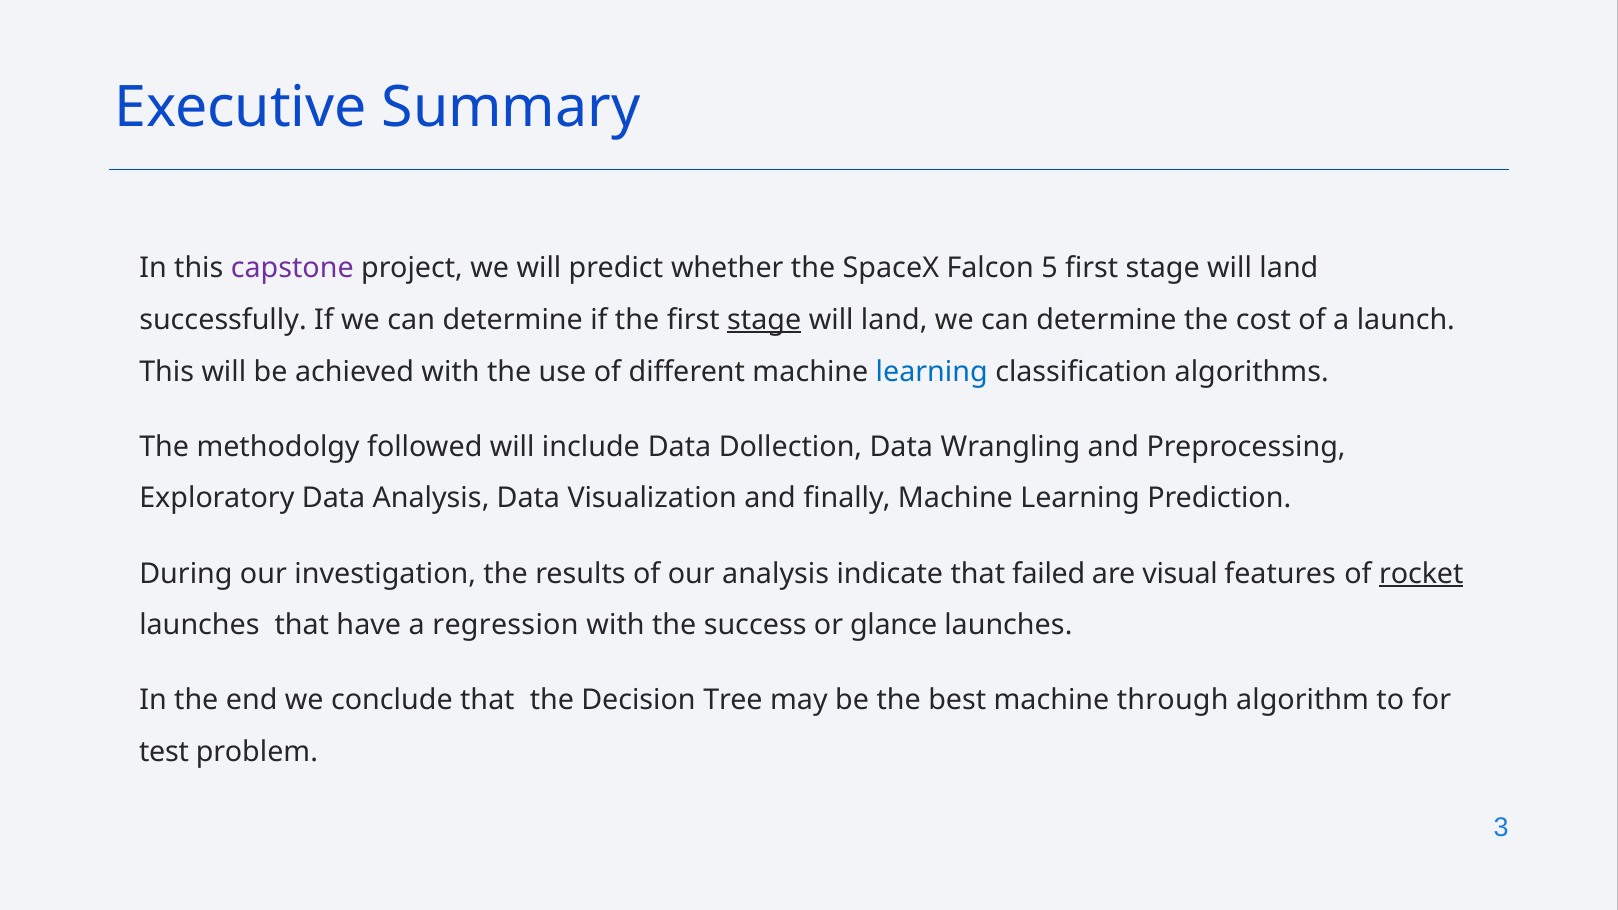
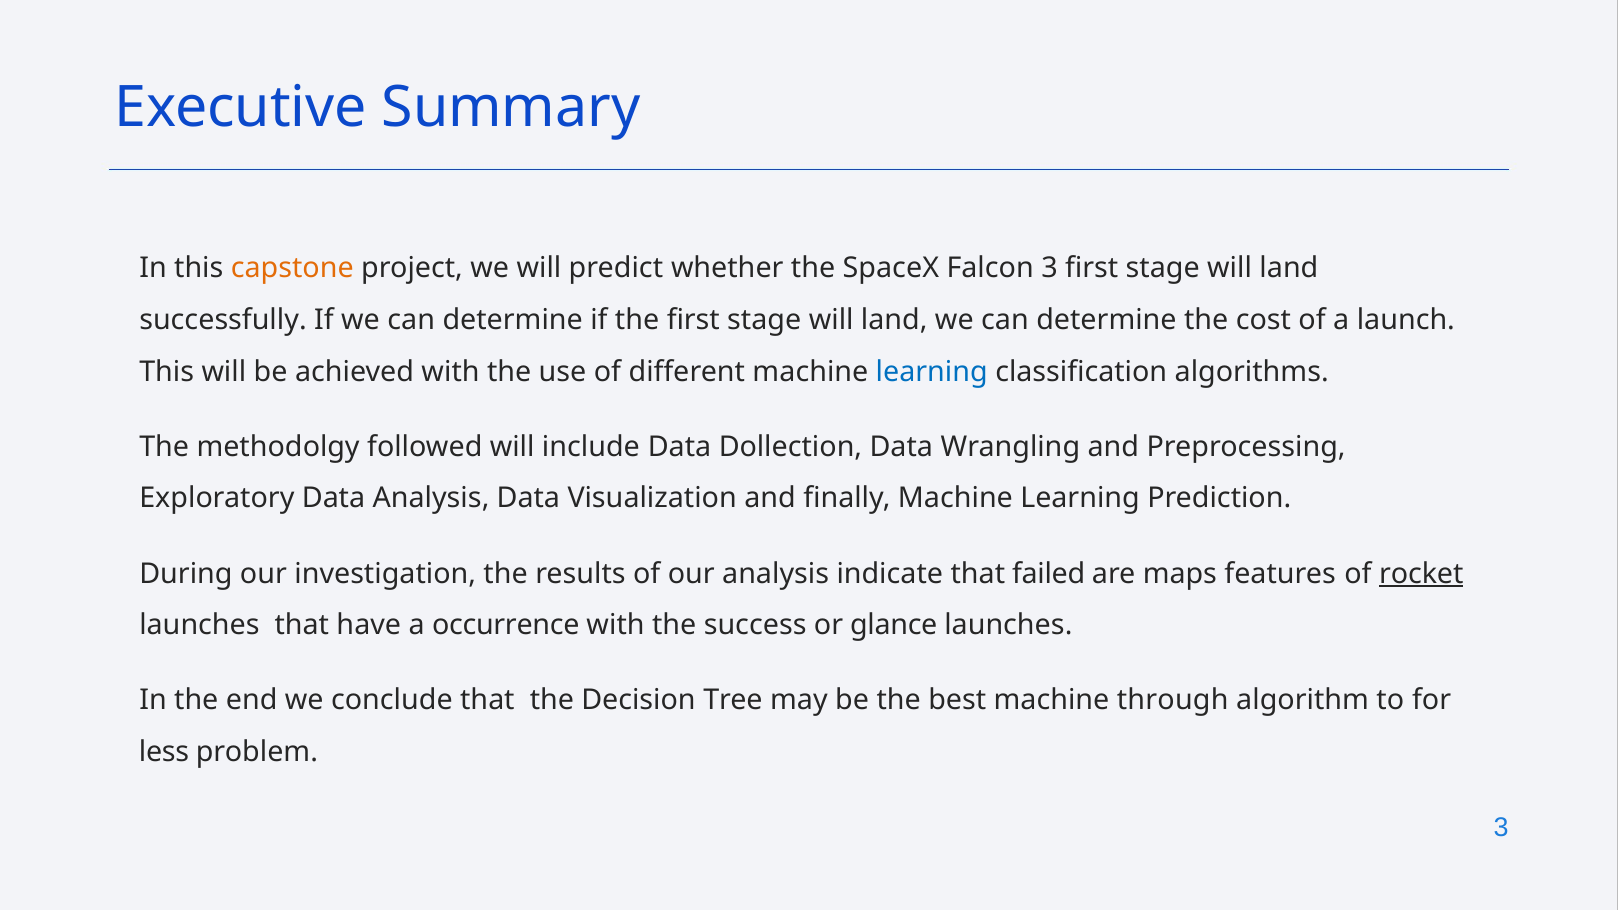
capstone colour: purple -> orange (292, 268)
Falcon 5: 5 -> 3 (1049, 268)
stage underline: present -> none (764, 320)
visual: visual -> maps (1180, 574)
regression: regression -> occurrence (506, 625)
test: test -> less (164, 752)
